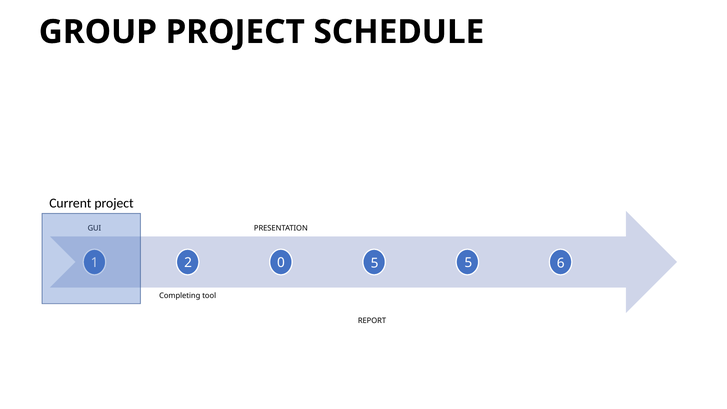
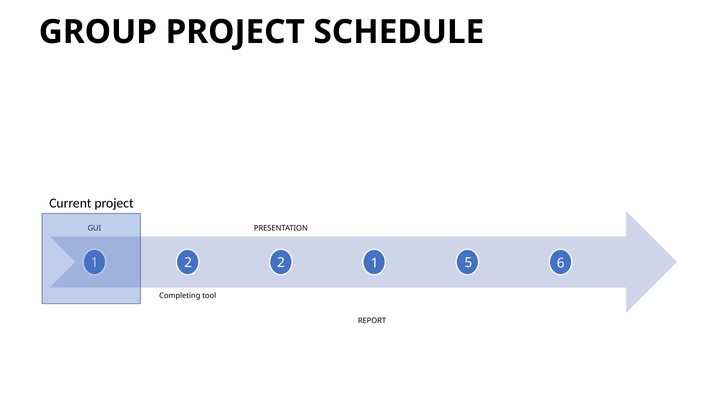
0: 0 -> 2 (281, 263)
2 5: 5 -> 1 (375, 263)
